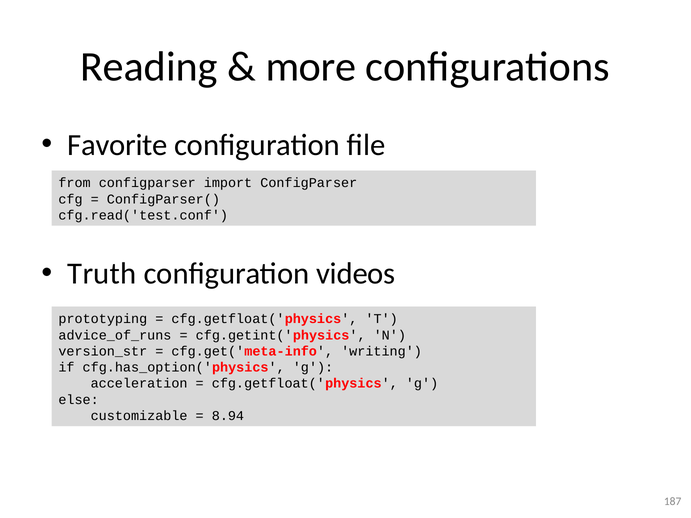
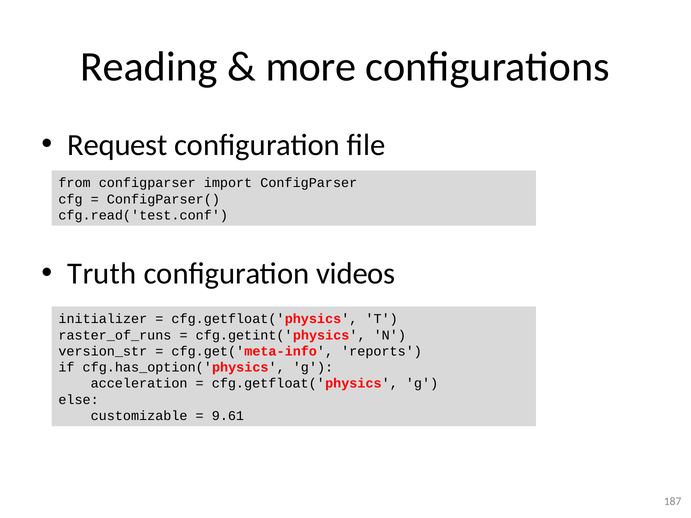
Favorite: Favorite -> Request (117, 145)
prototyping: prototyping -> initializer (103, 319)
advice_of_runs: advice_of_runs -> raster_of_runs (115, 335)
writing: writing -> reports (382, 351)
8.94: 8.94 -> 9.61 (228, 416)
